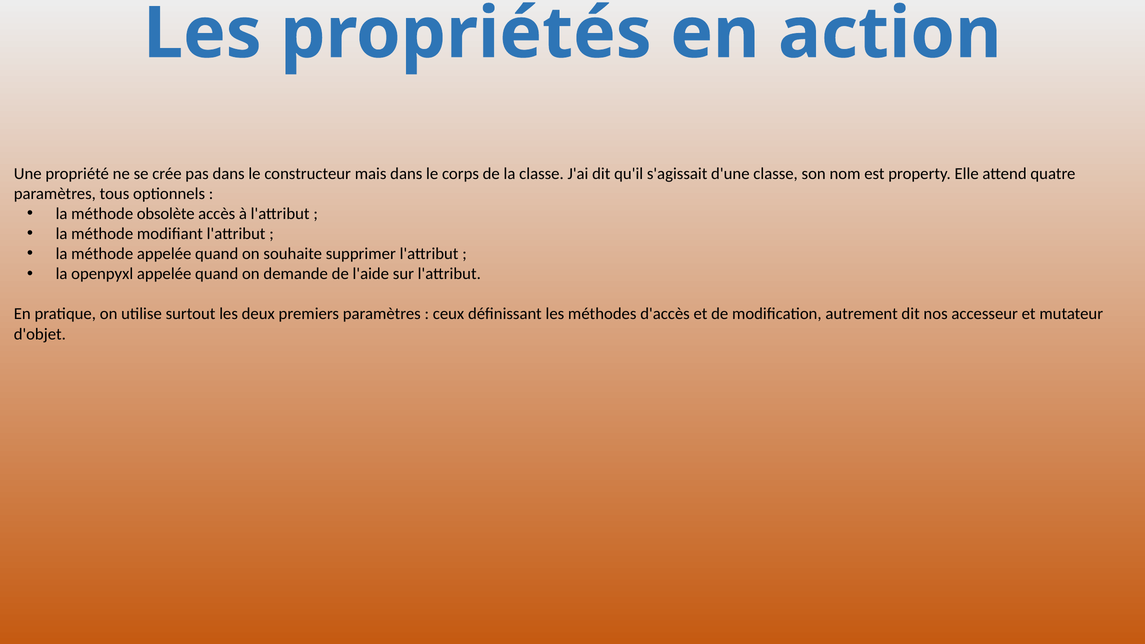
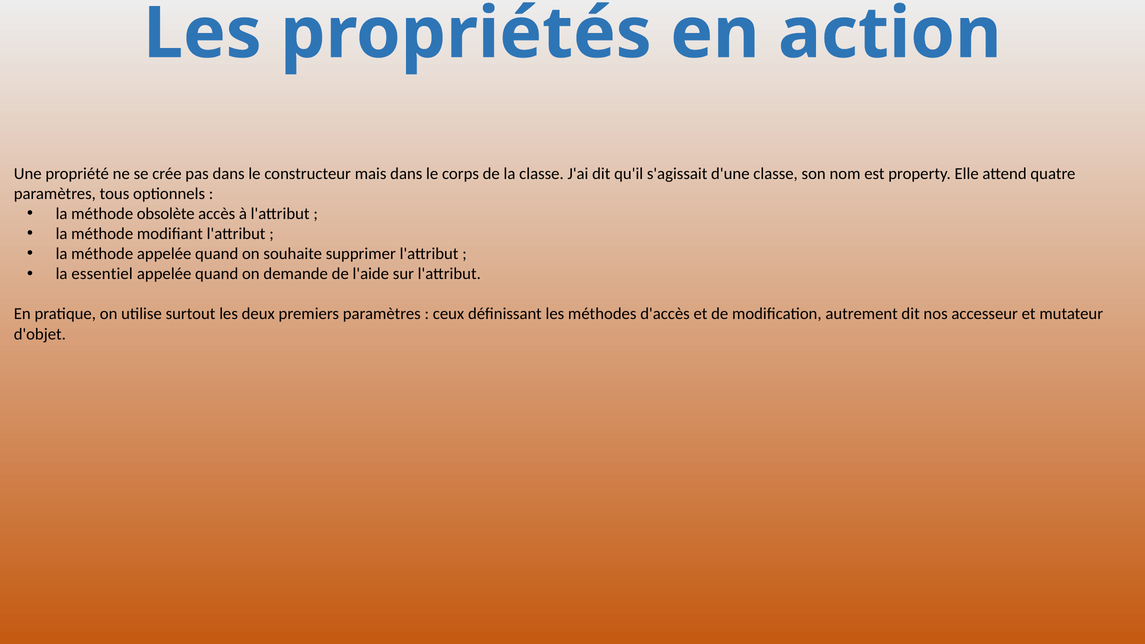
openpyxl: openpyxl -> essentiel (102, 274)
